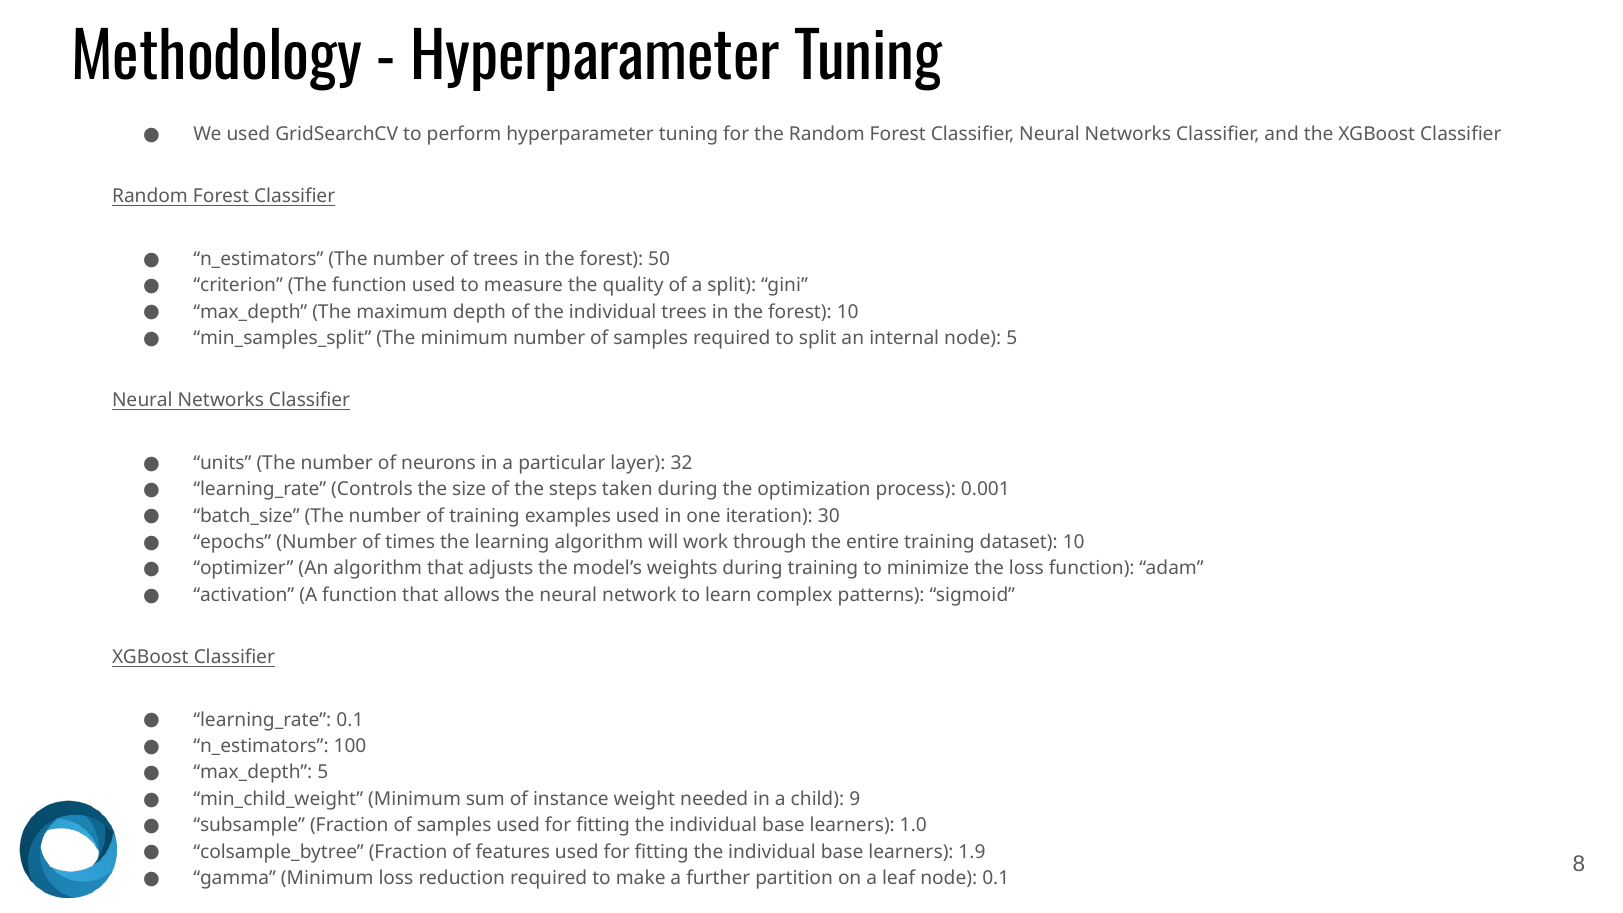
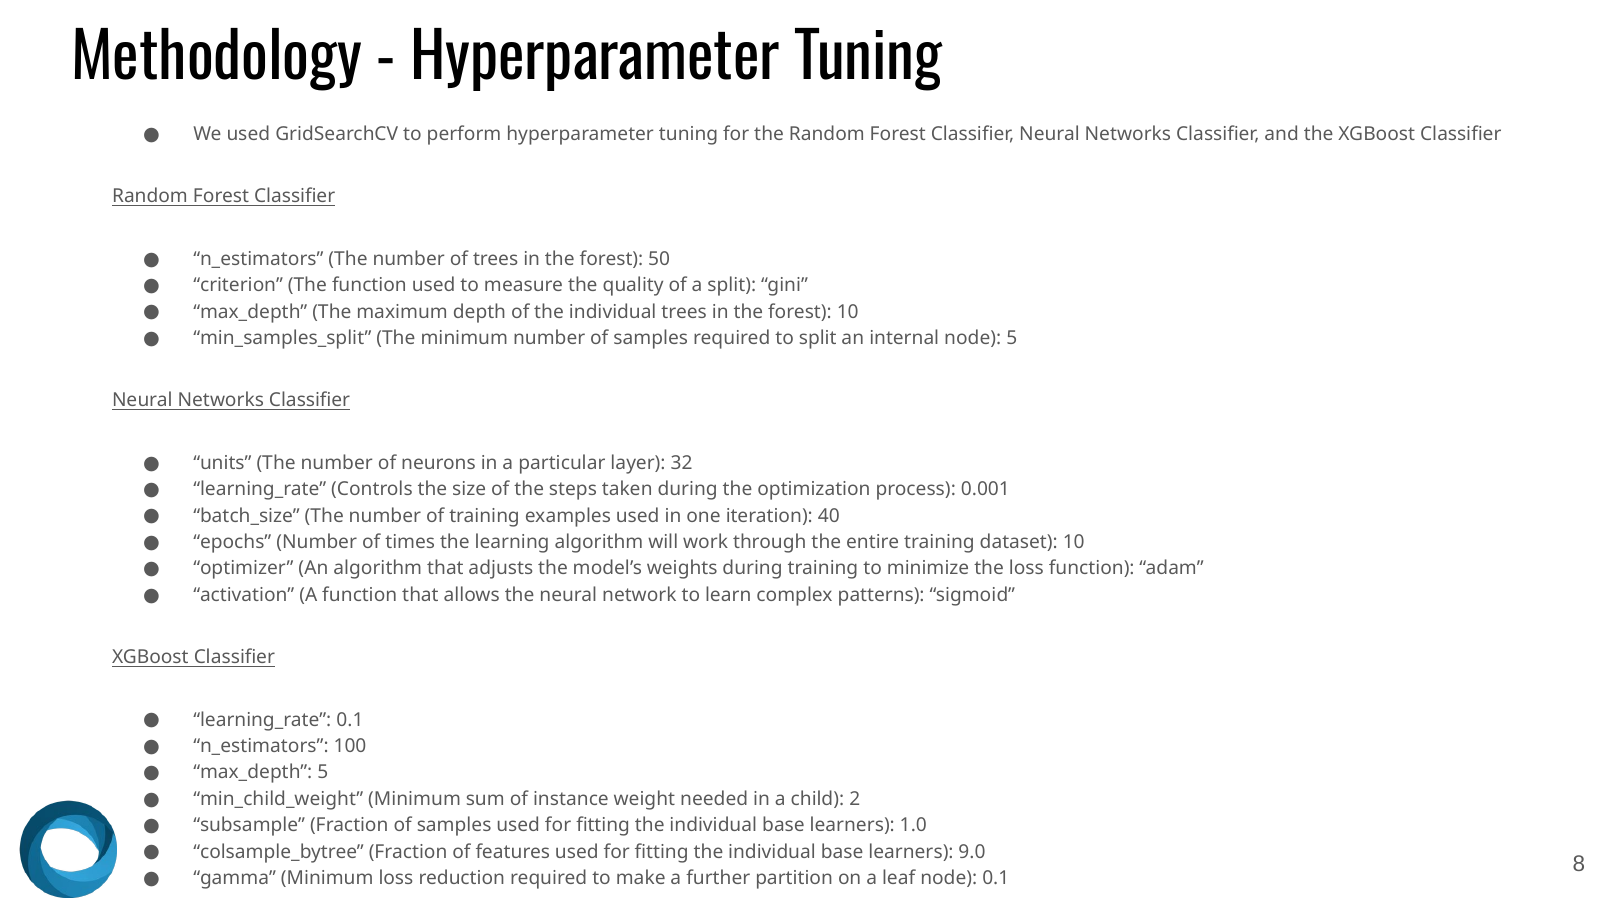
30: 30 -> 40 (829, 516)
9: 9 -> 2 (855, 799)
1.9: 1.9 -> 9.0 (972, 852)
